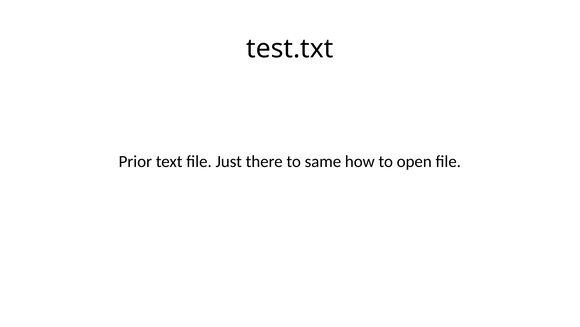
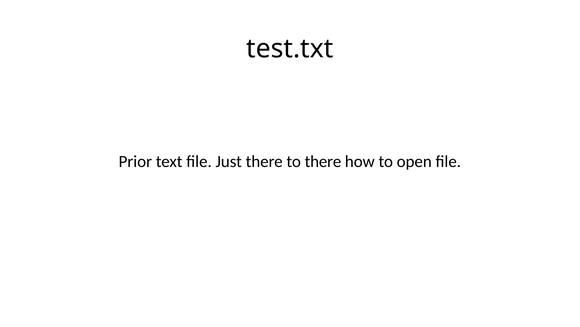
to same: same -> there (323, 161)
